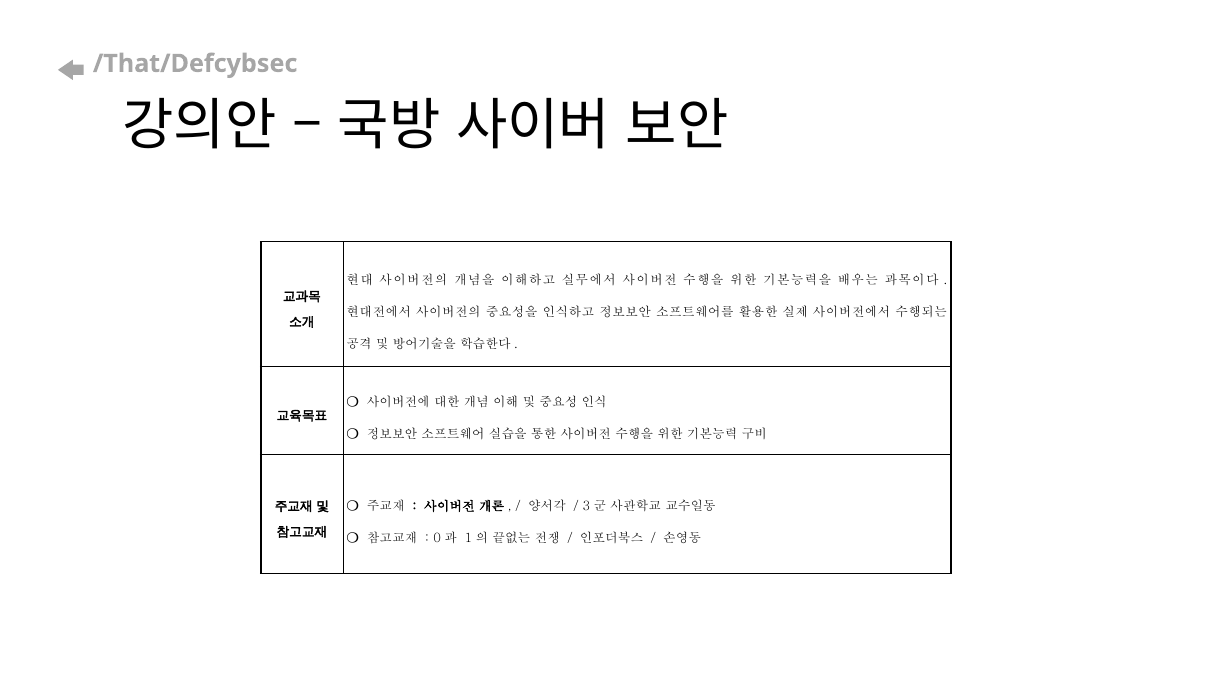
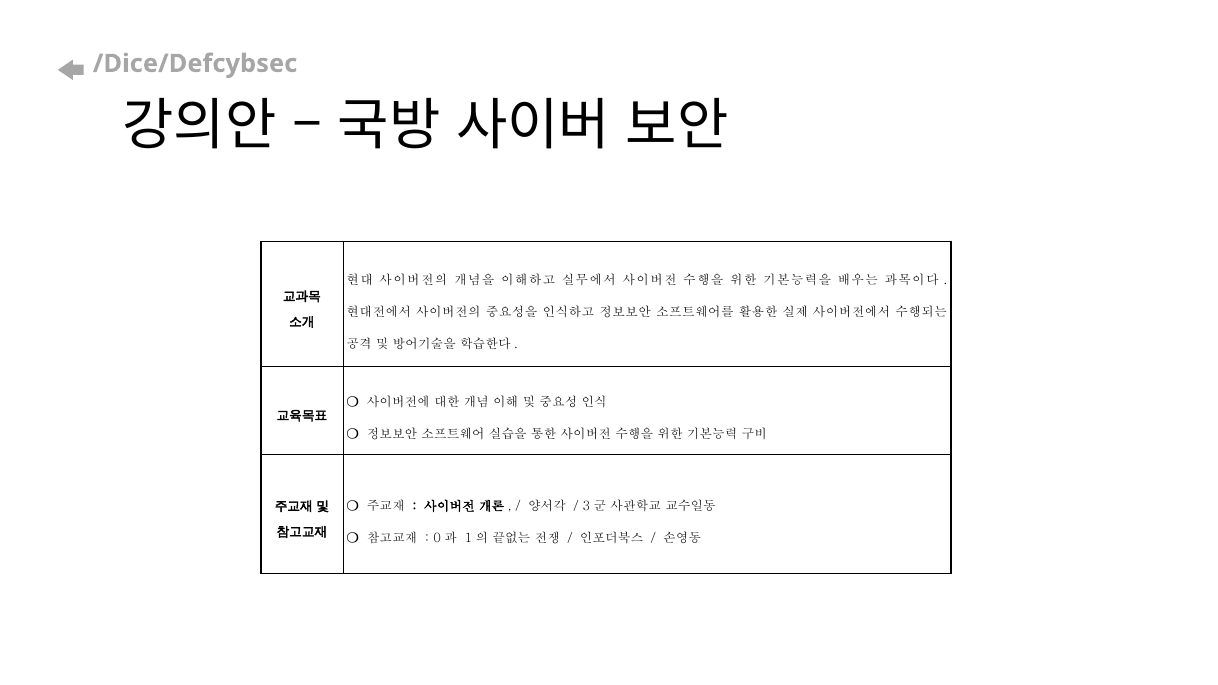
/That/Defcybsec: /That/Defcybsec -> /Dice/Defcybsec (195, 64)
